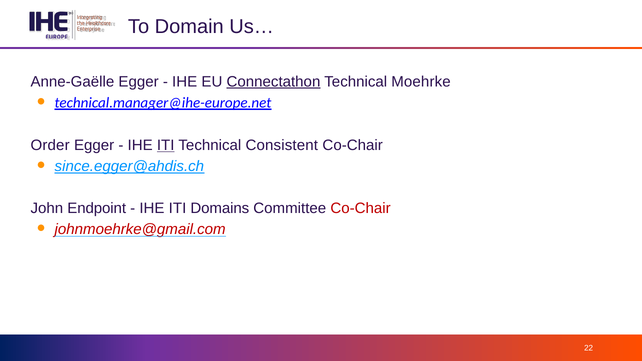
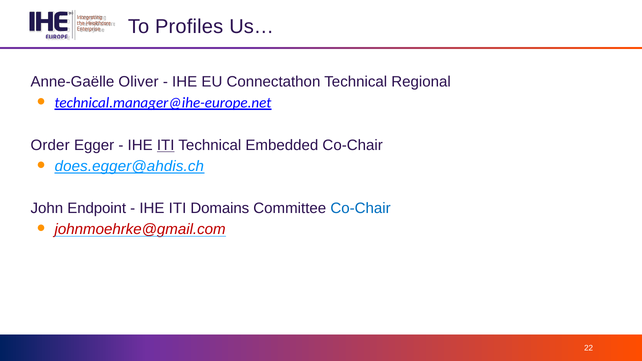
Domain: Domain -> Profiles (189, 27)
Anne-Gaëlle Egger: Egger -> Oliver (139, 82)
Connectathon underline: present -> none (273, 82)
Moehrke: Moehrke -> Regional (421, 82)
Consistent: Consistent -> Embedded (282, 145)
since.egger@ahdis.ch: since.egger@ahdis.ch -> does.egger@ahdis.ch (129, 166)
Co-Chair colour: red -> blue (361, 209)
